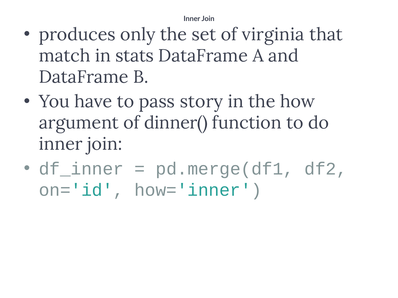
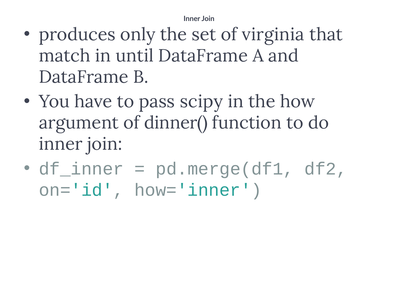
stats: stats -> until (135, 56)
story: story -> scipy (201, 102)
